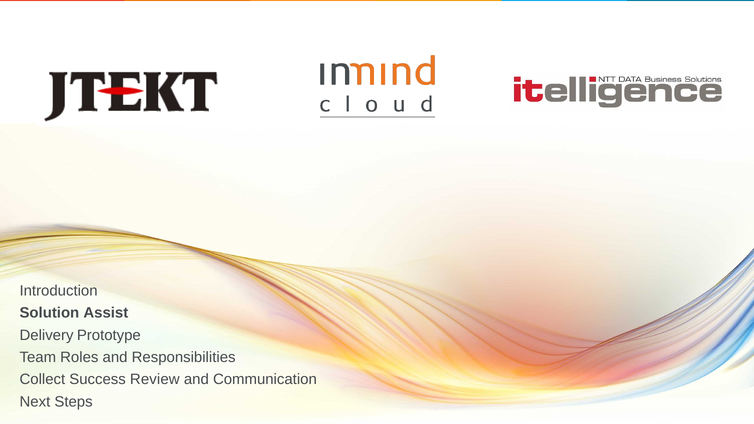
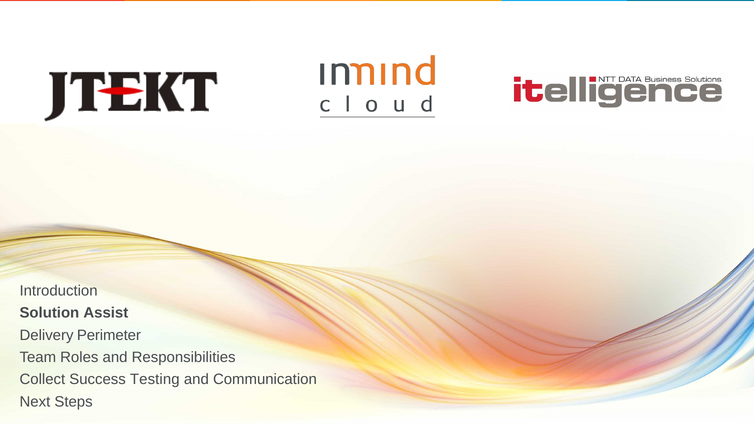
Prototype: Prototype -> Perimeter (109, 335)
Review: Review -> Testing (155, 380)
